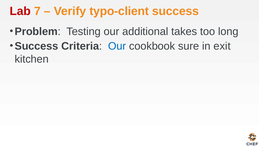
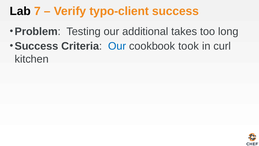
Lab colour: red -> black (20, 11)
sure: sure -> took (189, 46)
exit: exit -> curl (222, 46)
